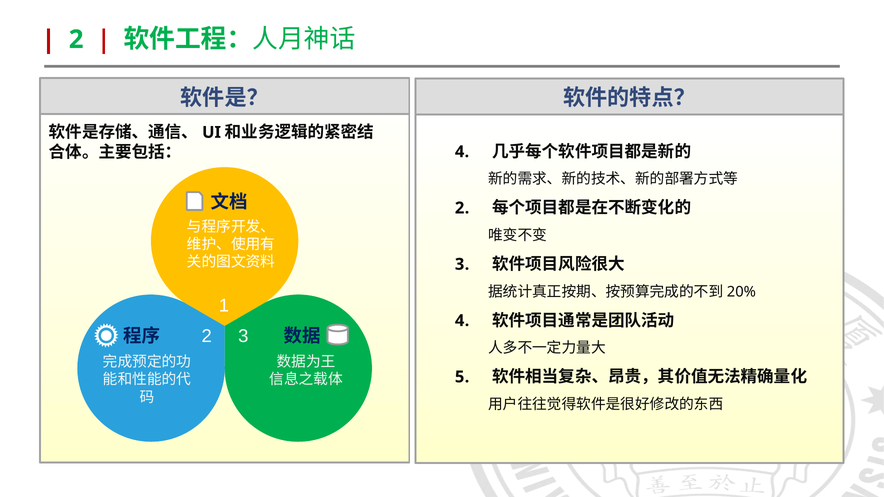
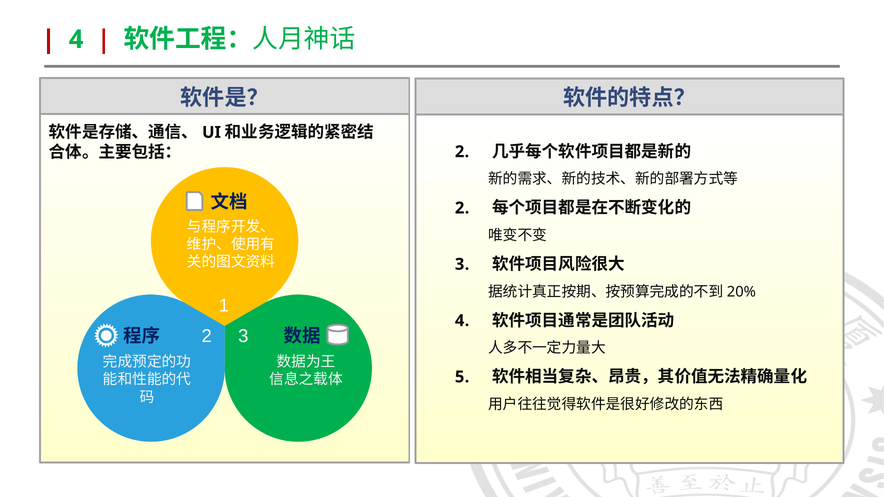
2: 2 -> 4 (76, 39)
4: 4 -> 2 (462, 152)
